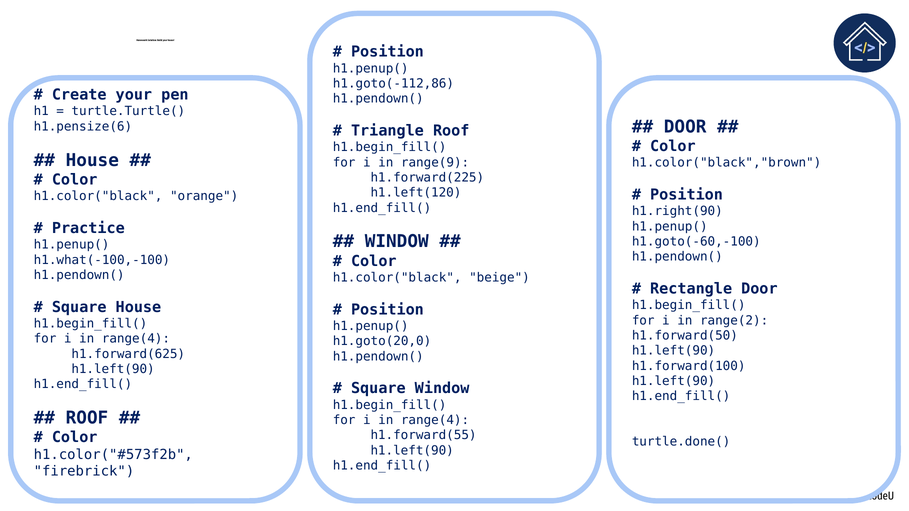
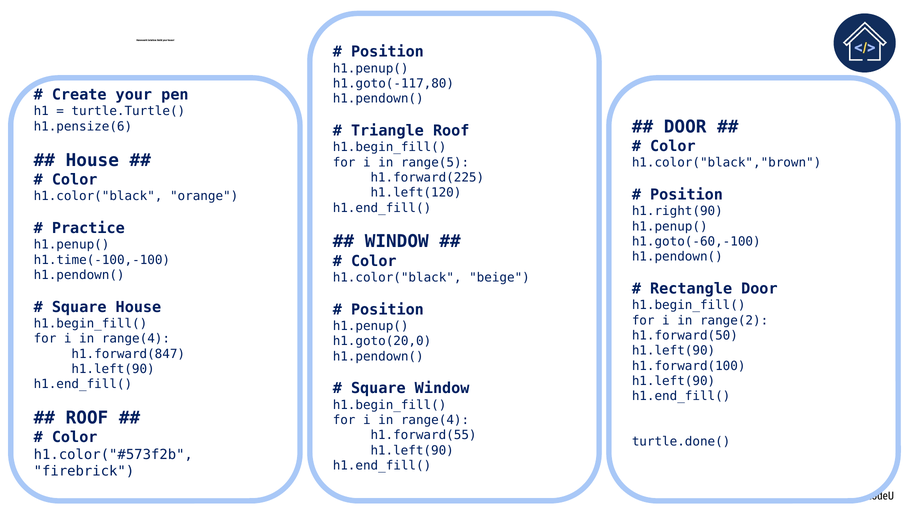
h1.goto(-112,86: h1.goto(-112,86 -> h1.goto(-117,80 (393, 84)
range(9: range(9 -> range(5 (435, 163)
h1.what(-100,-100: h1.what(-100,-100 -> h1.time(-100,-100 (102, 260)
h1.forward(625: h1.forward(625 -> h1.forward(847 (128, 354)
